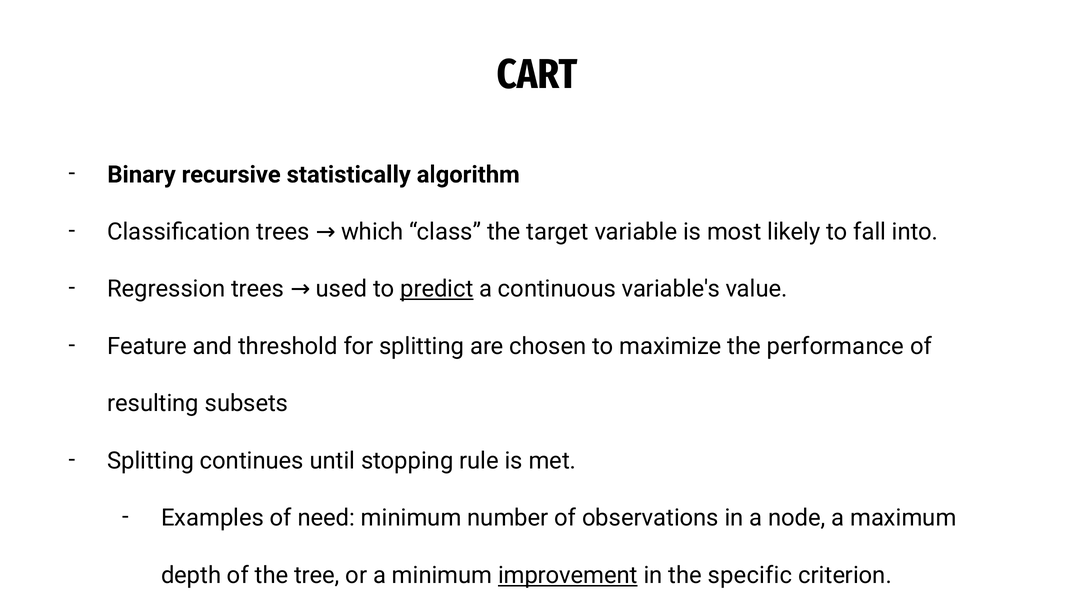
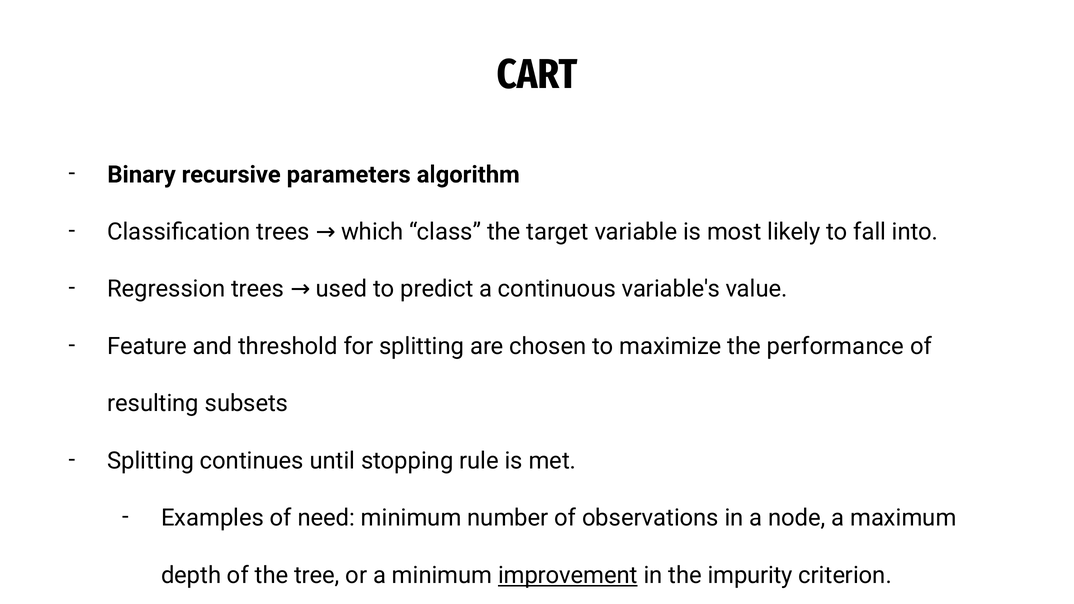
statistically: statistically -> parameters (349, 175)
predict underline: present -> none (437, 289)
specific: specific -> impurity (750, 575)
